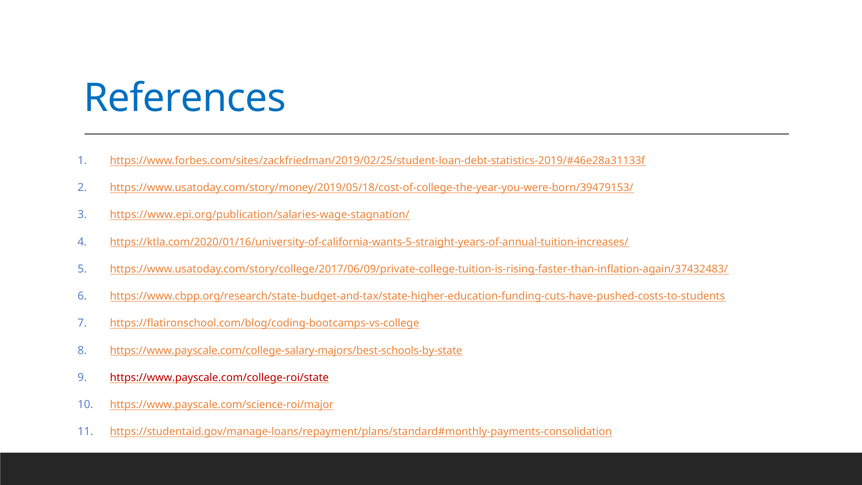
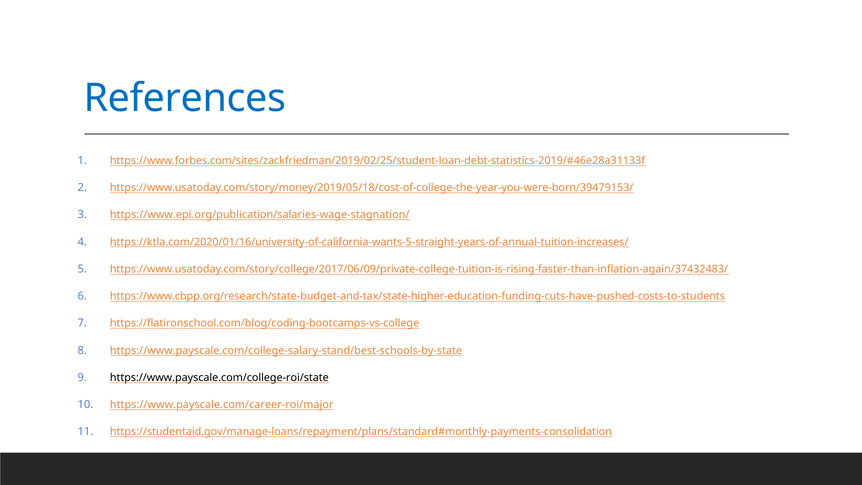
https://www.payscale.com/college-salary-majors/best-schools-by-state: https://www.payscale.com/college-salary-majors/best-schools-by-state -> https://www.payscale.com/college-salary-stand/best-schools-by-state (286, 350)
https://www.payscale.com/college-roi/state colour: red -> black (219, 378)
https://www.payscale.com/science-roi/major: https://www.payscale.com/science-roi/major -> https://www.payscale.com/career-roi/major (222, 405)
